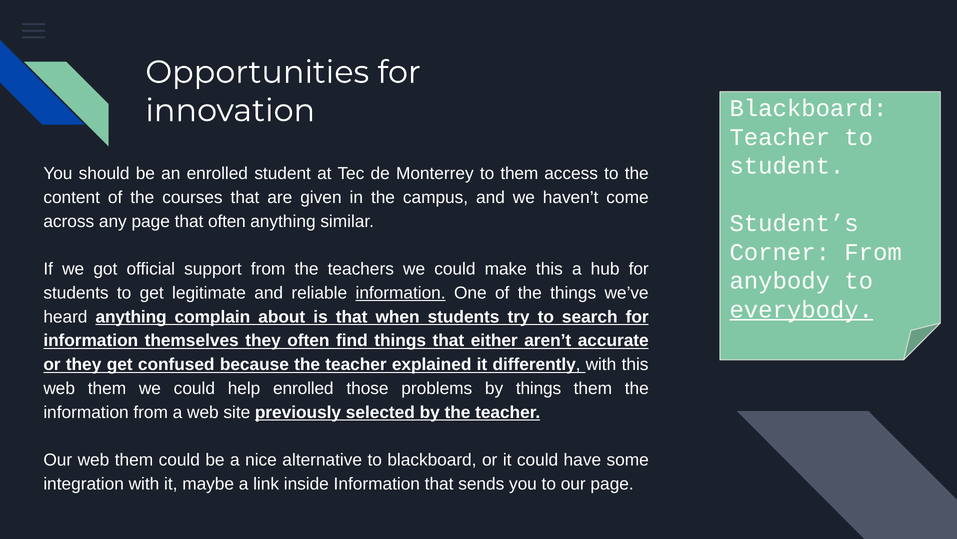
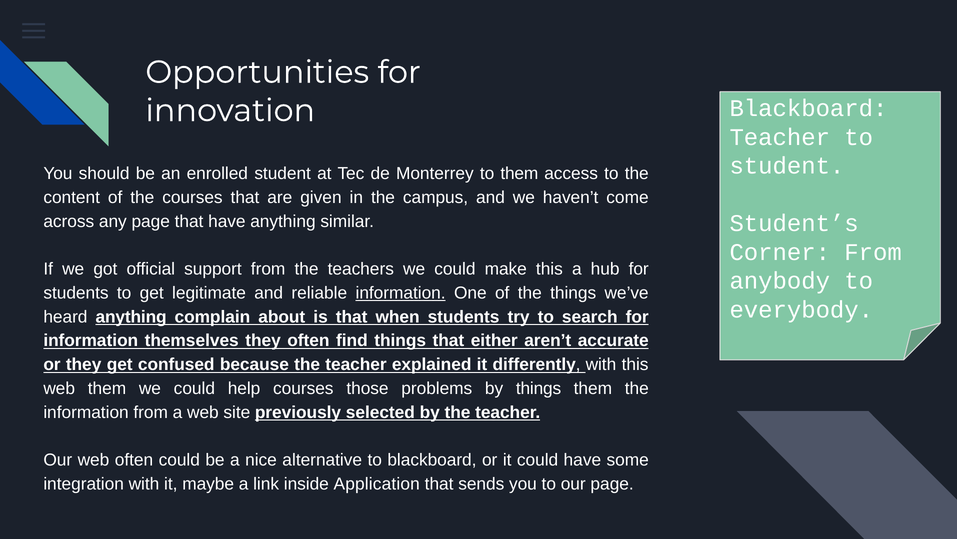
that often: often -> have (227, 221)
everybody underline: present -> none (801, 309)
help enrolled: enrolled -> courses (303, 388)
Our web them: them -> often (134, 460)
inside Information: Information -> Application (377, 483)
